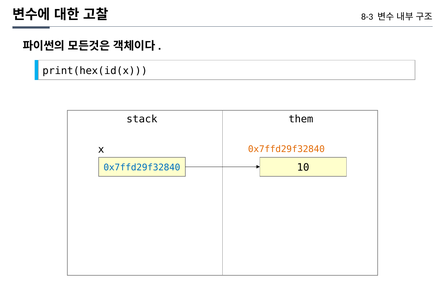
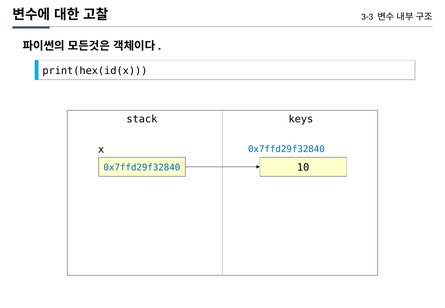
8-3: 8-3 -> 3-3 (367, 17)
them: them -> keys (301, 119)
0x7ffd29f32840 colour: orange -> blue (286, 149)
